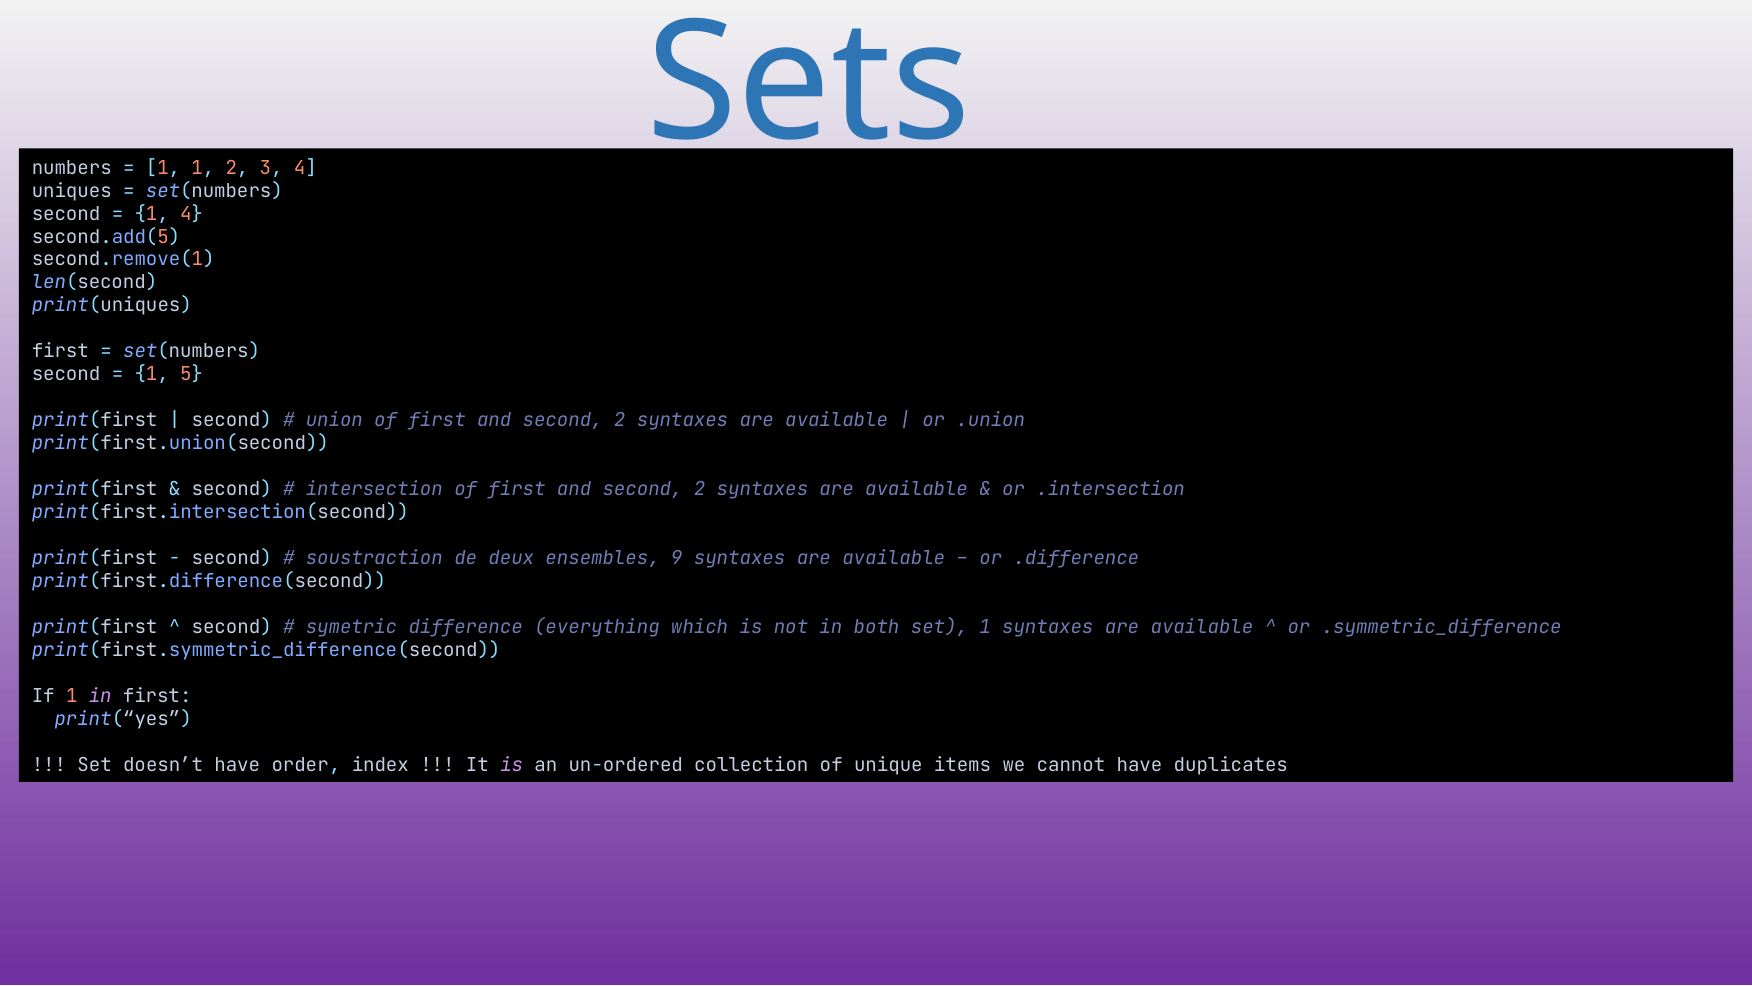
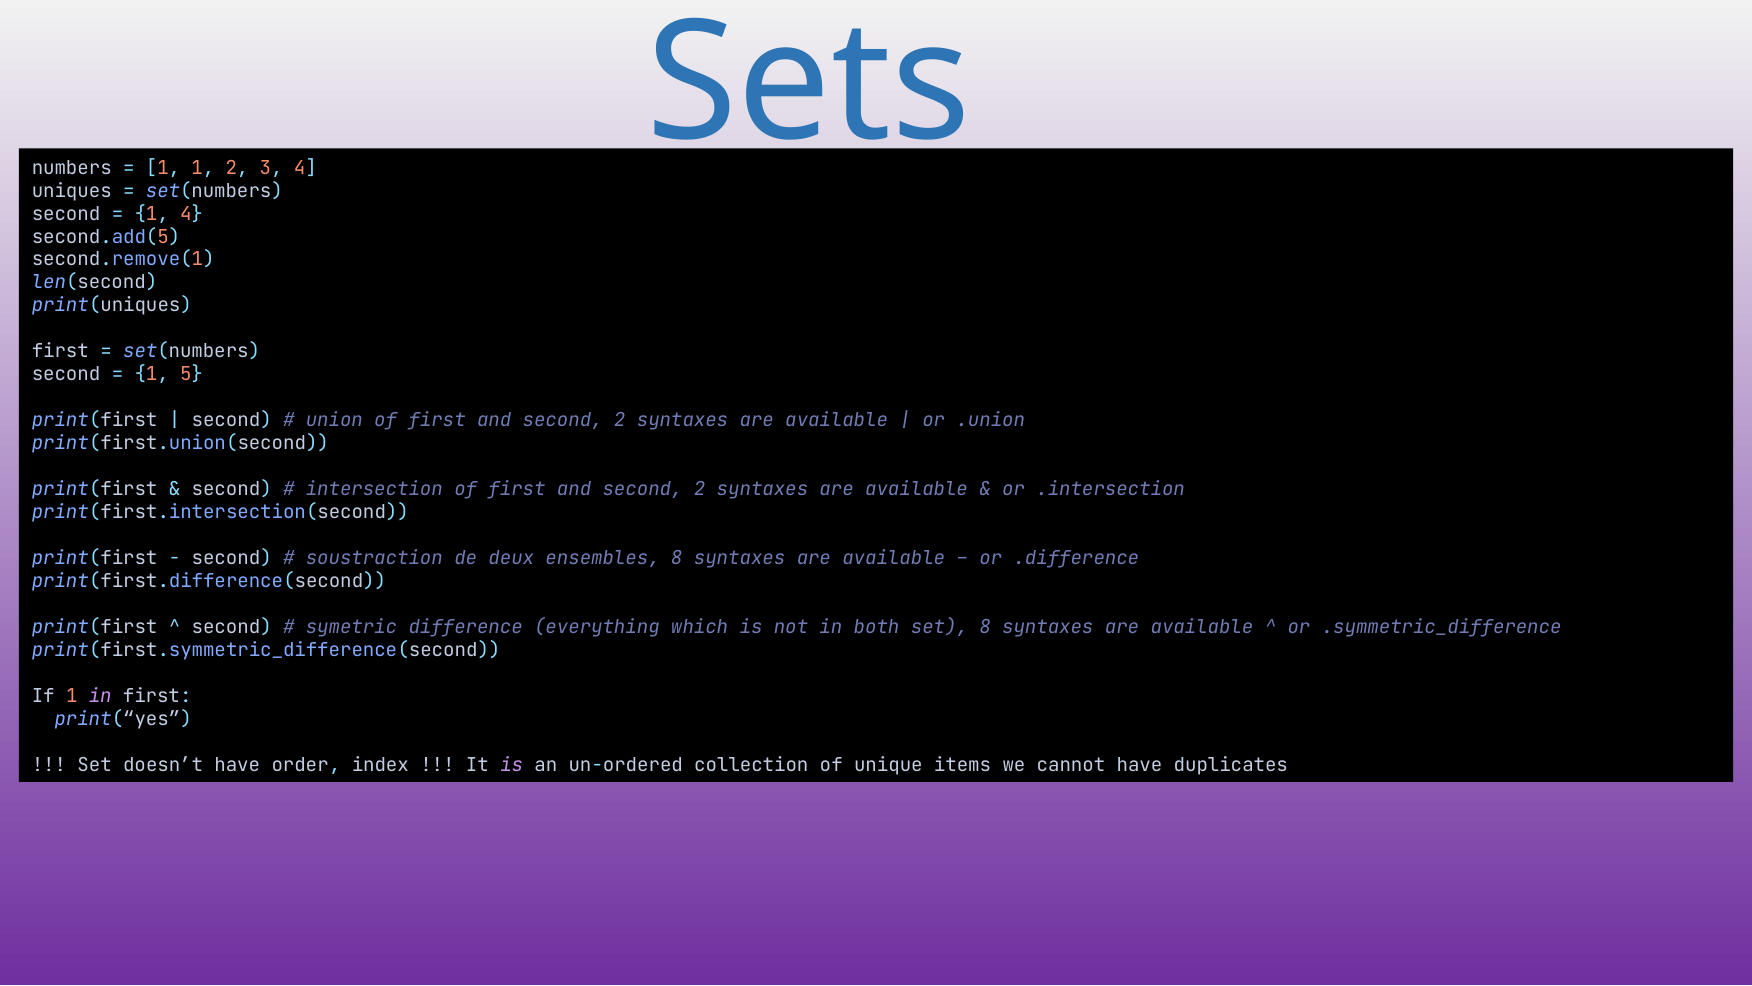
ensembles 9: 9 -> 8 (677, 558)
set 1: 1 -> 8 (985, 627)
